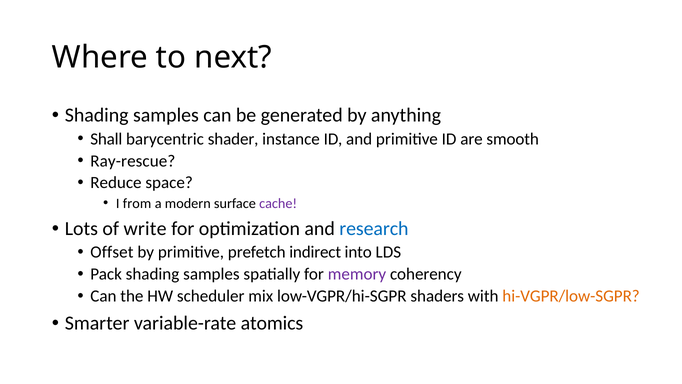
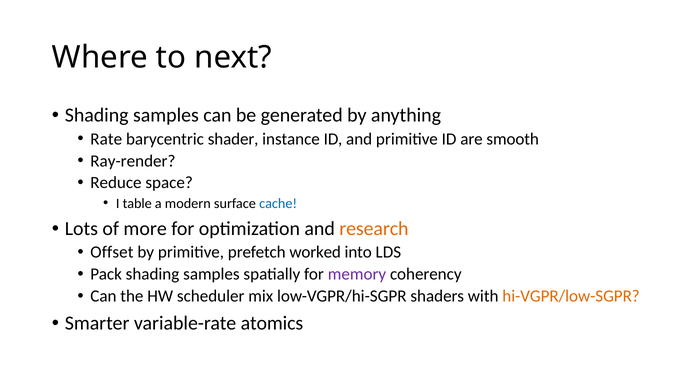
Shall: Shall -> Rate (106, 139)
Ray-rescue: Ray-rescue -> Ray-render (133, 161)
from: from -> table (137, 203)
cache colour: purple -> blue (278, 203)
write: write -> more (145, 229)
research colour: blue -> orange (374, 229)
indirect: indirect -> worked (315, 252)
